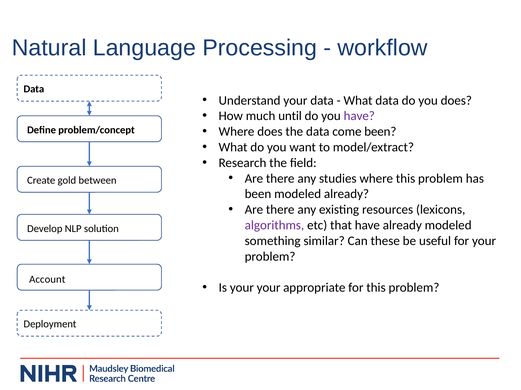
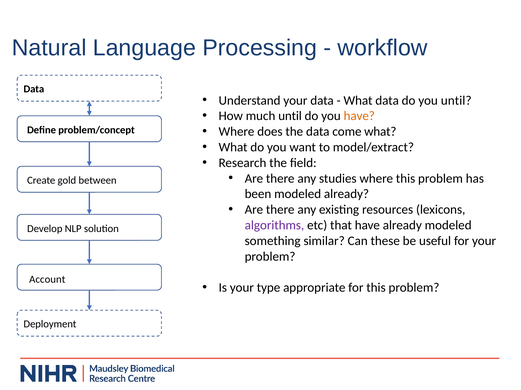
you does: does -> until (456, 101)
have colour: purple -> orange (359, 116)
come been: been -> what (380, 132)
your your: your -> type (269, 288)
